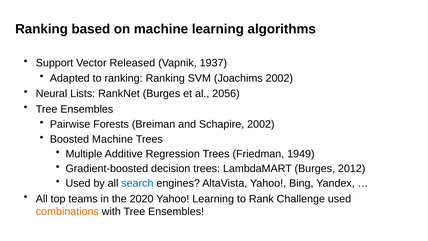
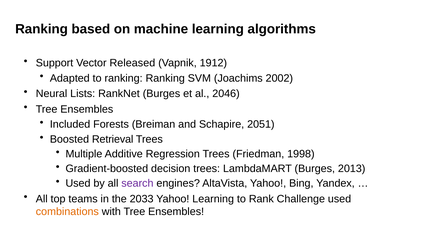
1937: 1937 -> 1912 (213, 63)
2056: 2056 -> 2046 (226, 94)
Pairwise: Pairwise -> Included (70, 124)
Schapire 2002: 2002 -> 2051 (261, 124)
Boosted Machine: Machine -> Retrieval (113, 139)
1949: 1949 -> 1998 (301, 154)
2012: 2012 -> 2013 (352, 168)
search colour: blue -> purple (137, 183)
2020: 2020 -> 2033 (142, 199)
